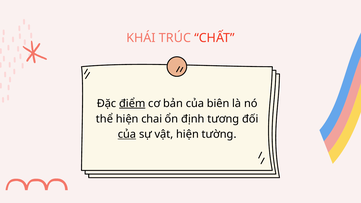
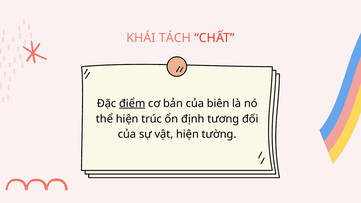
TRÚC: TRÚC -> TÁCH (175, 38)
chai: chai -> trúc (152, 119)
của underline: present -> none (127, 134)
